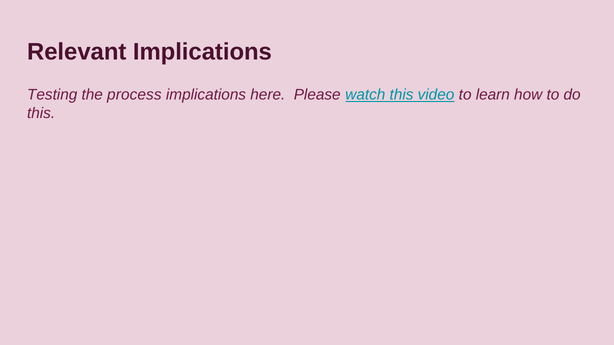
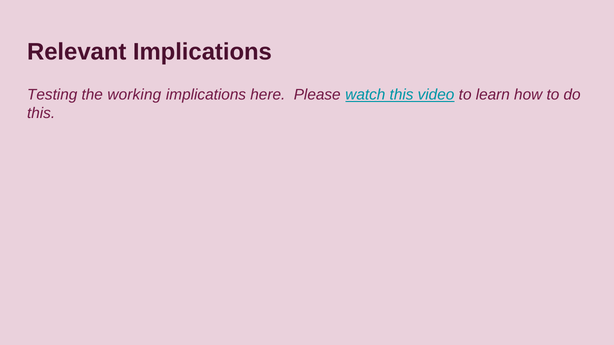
process: process -> working (134, 95)
